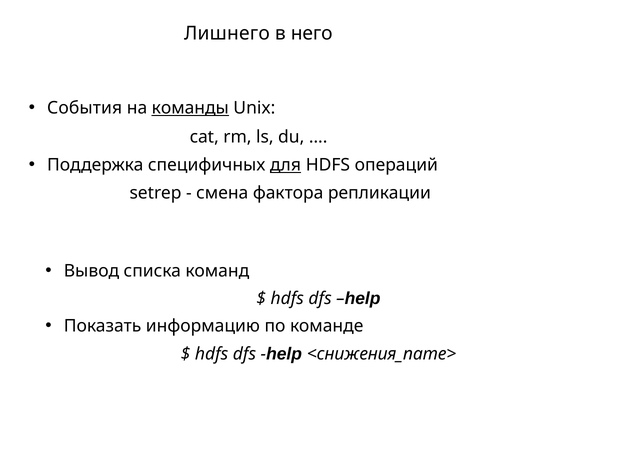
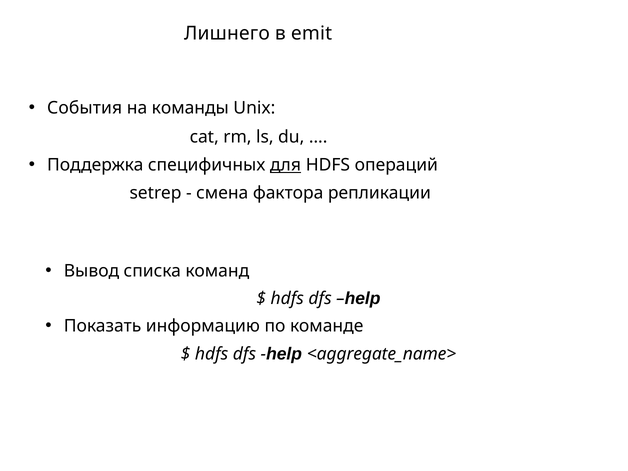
него: него -> emit (312, 33)
команды underline: present -> none (190, 108)
<снижения_name>: <снижения_name> -> <aggregate_name> (382, 354)
